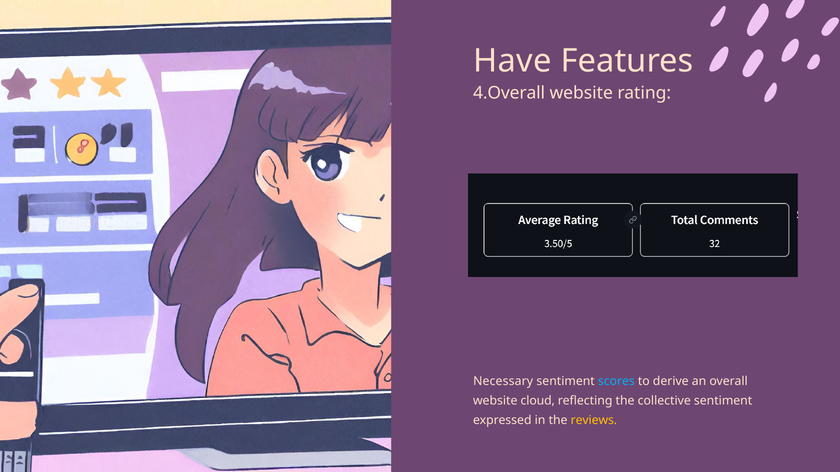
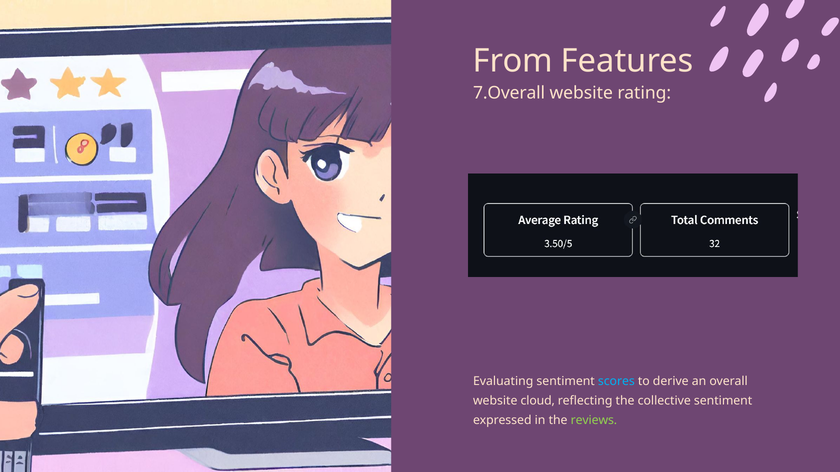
Have: Have -> From (513, 61)
4.Overall: 4.Overall -> 7.Overall (509, 93)
Necessary: Necessary -> Evaluating (503, 382)
reviews colour: yellow -> light green (594, 421)
